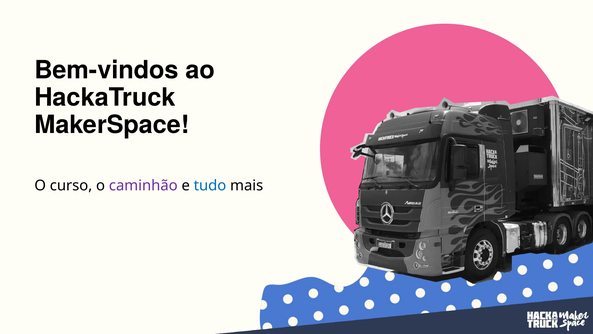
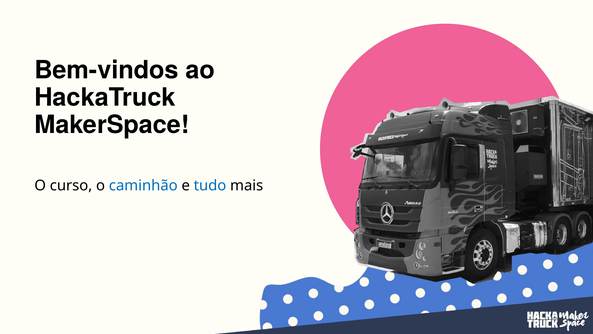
caminhão colour: purple -> blue (143, 185)
